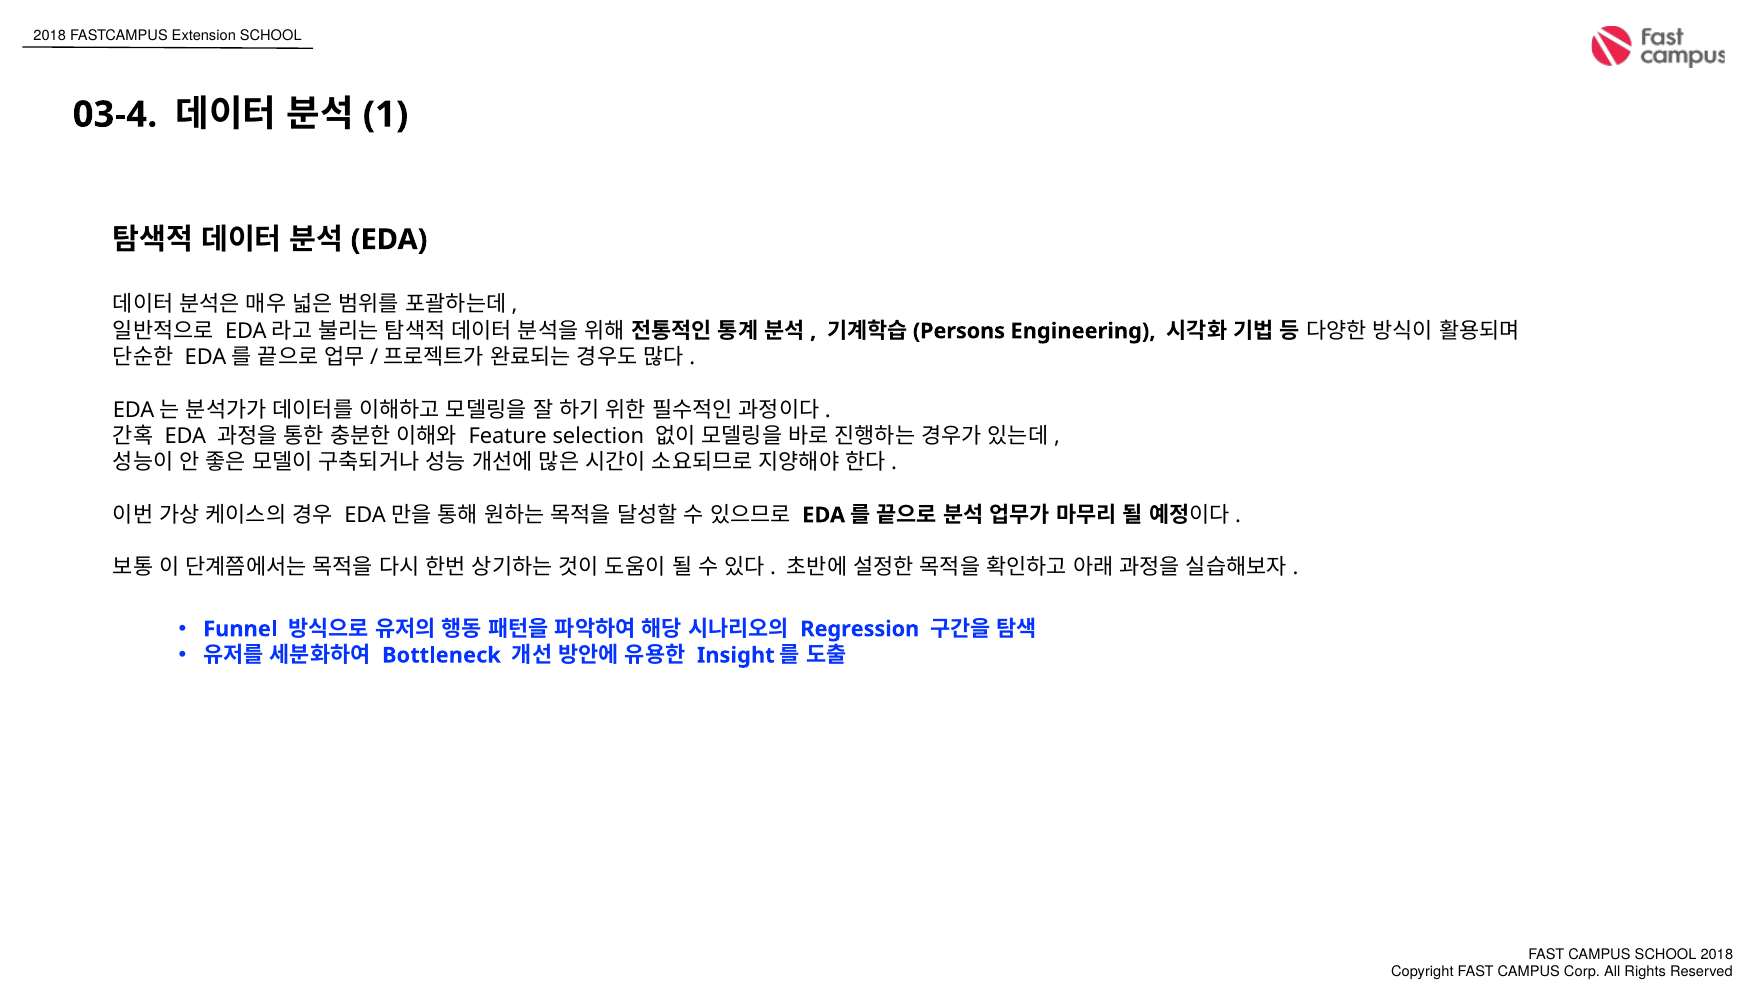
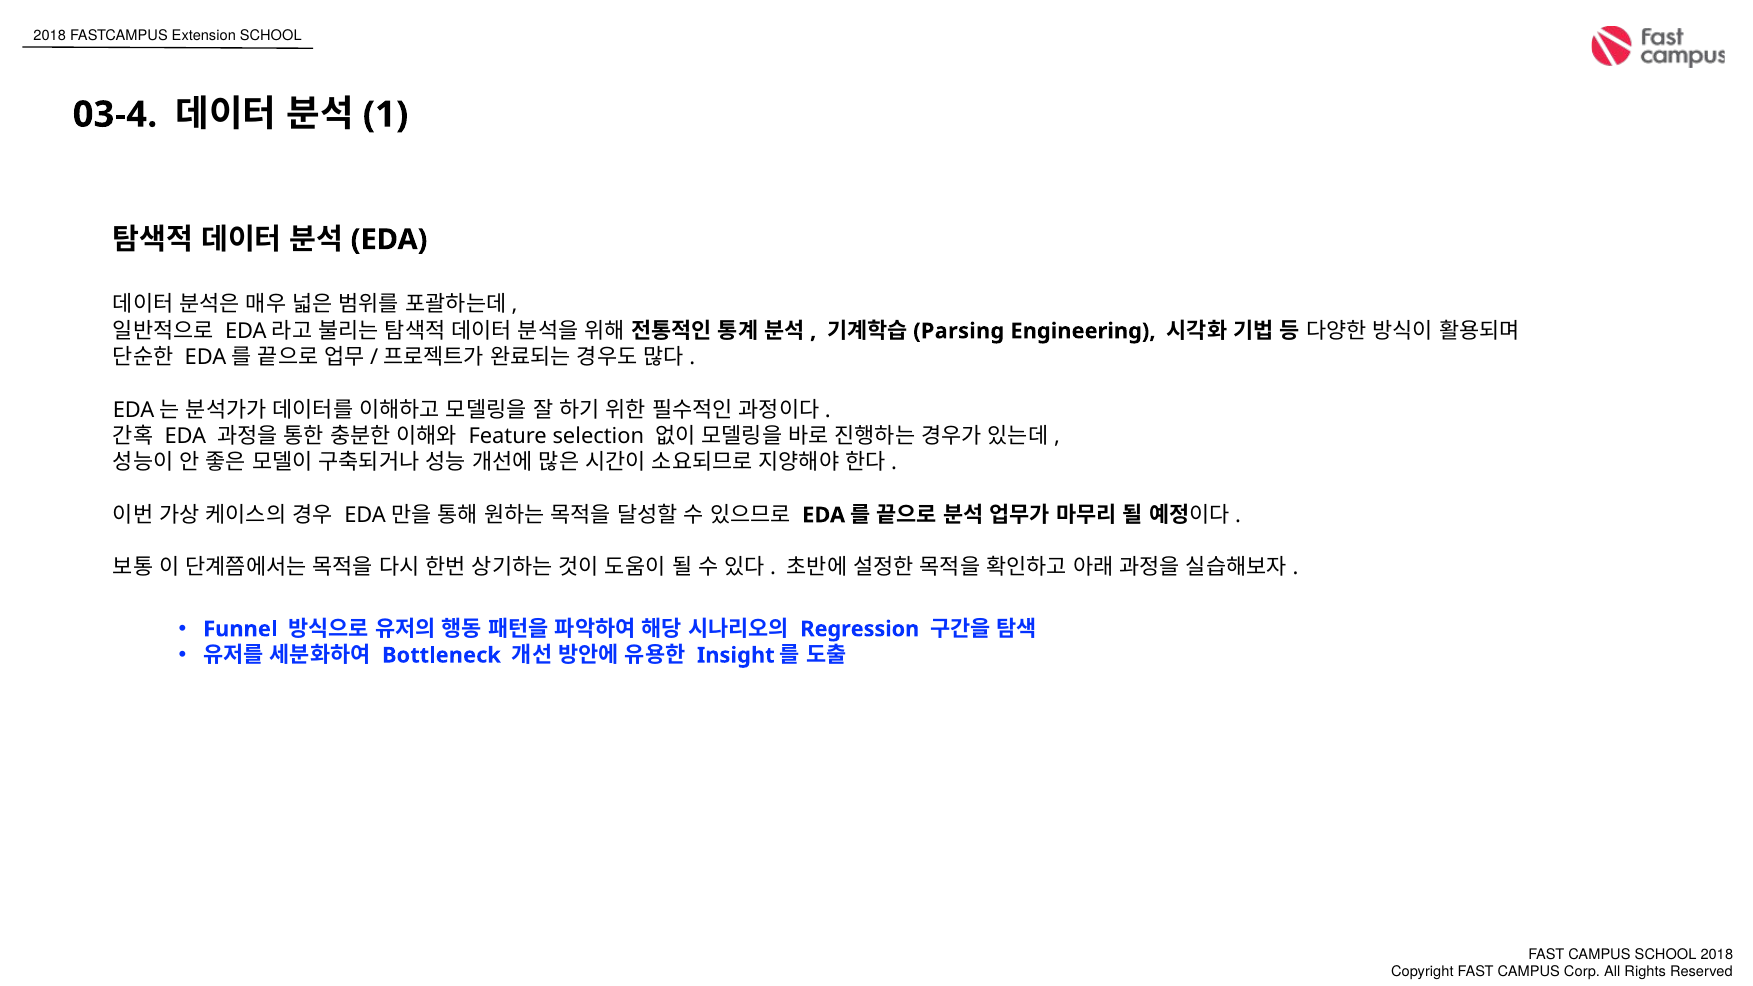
Persons: Persons -> Parsing (959, 331)
